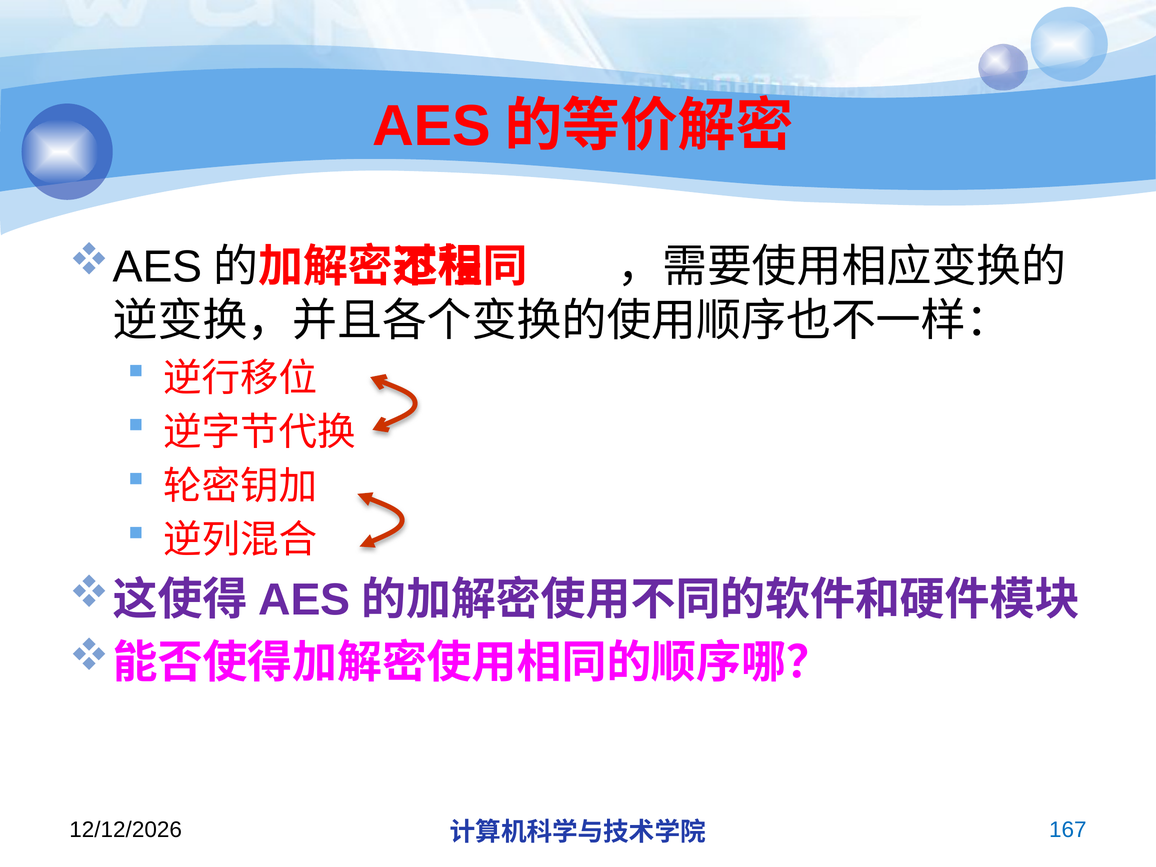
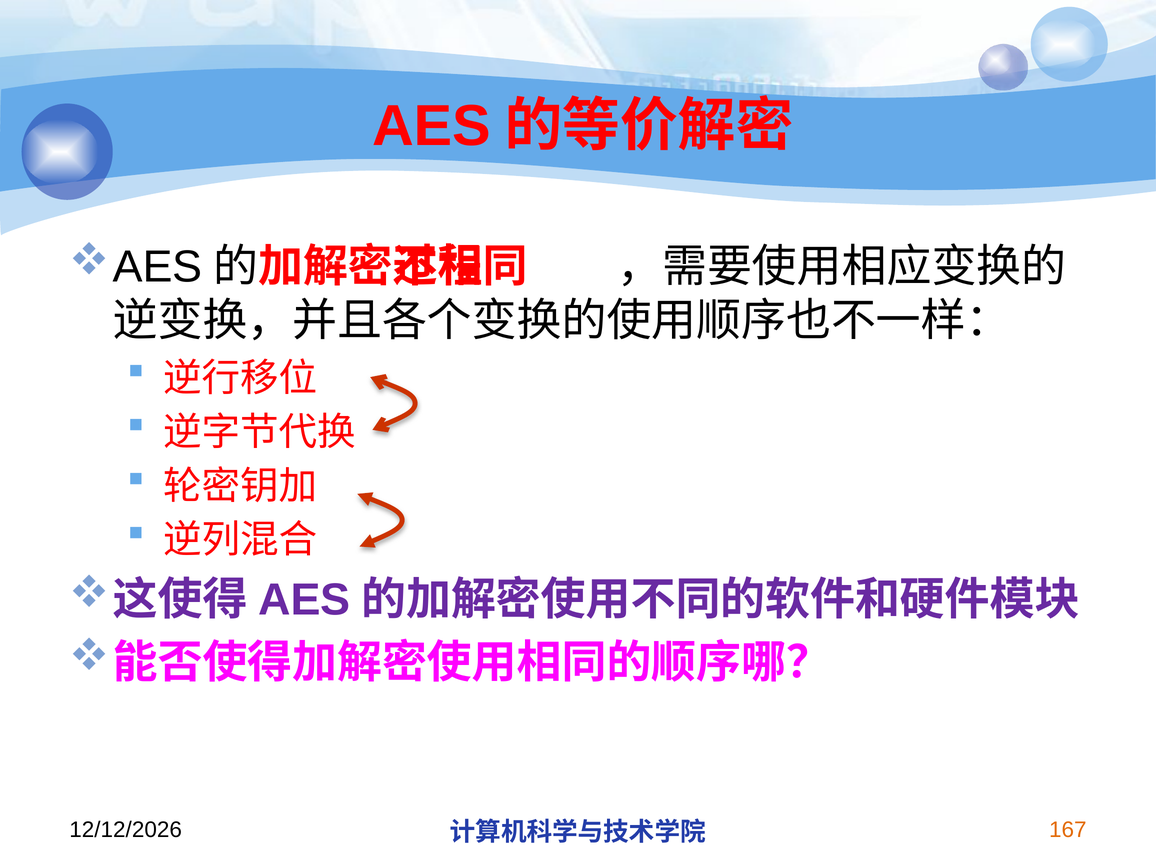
167 colour: blue -> orange (1068, 830)
